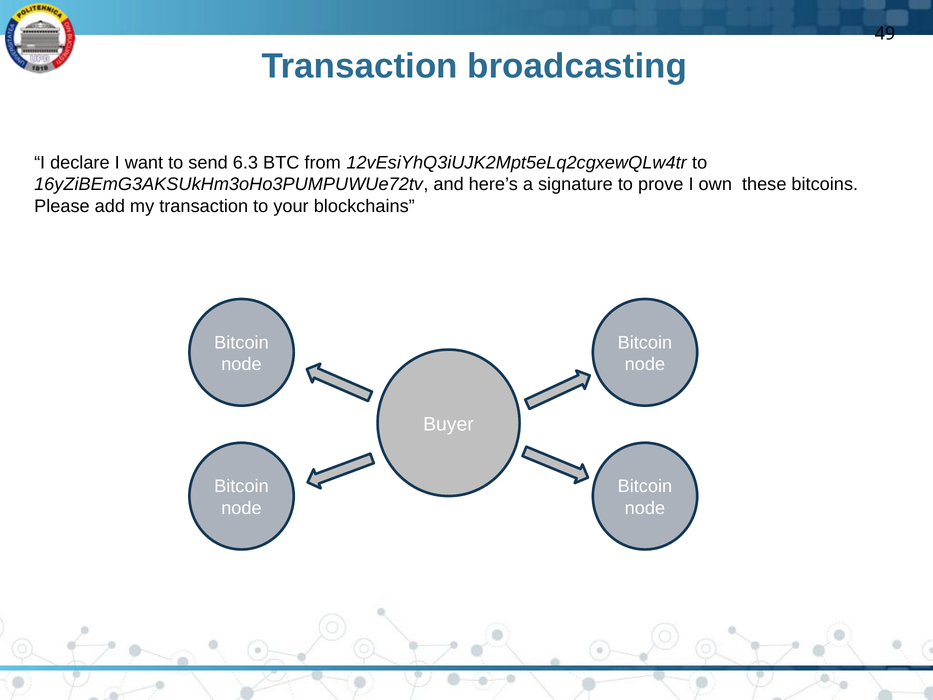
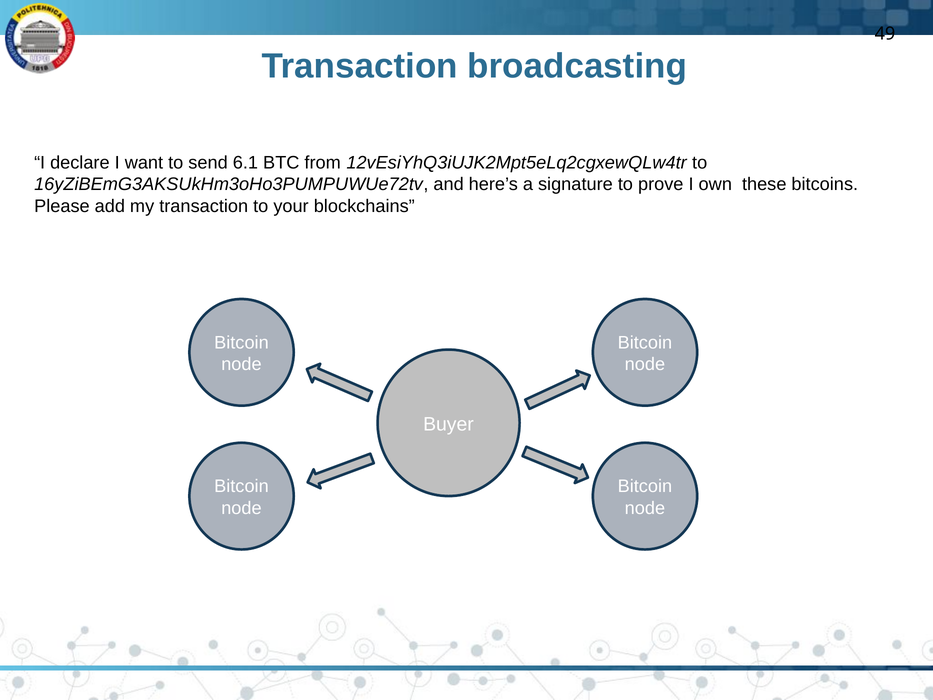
6.3: 6.3 -> 6.1 (245, 163)
